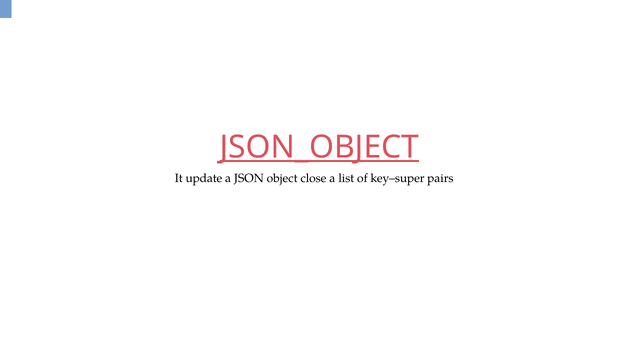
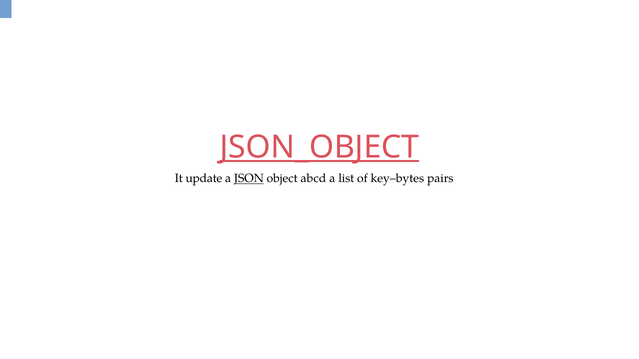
JSON underline: none -> present (249, 179)
close: close -> abcd (313, 179)
key–super: key–super -> key–bytes (397, 179)
